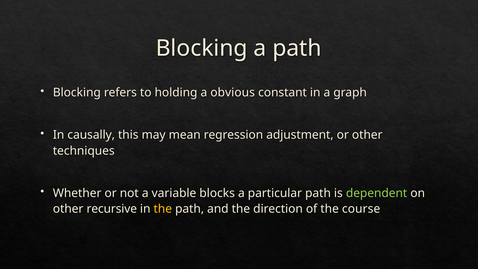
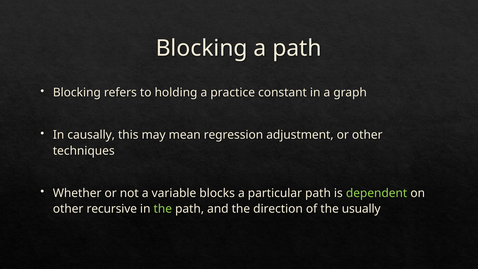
obvious: obvious -> practice (233, 93)
the colour: yellow -> light green (163, 209)
course: course -> usually (361, 209)
